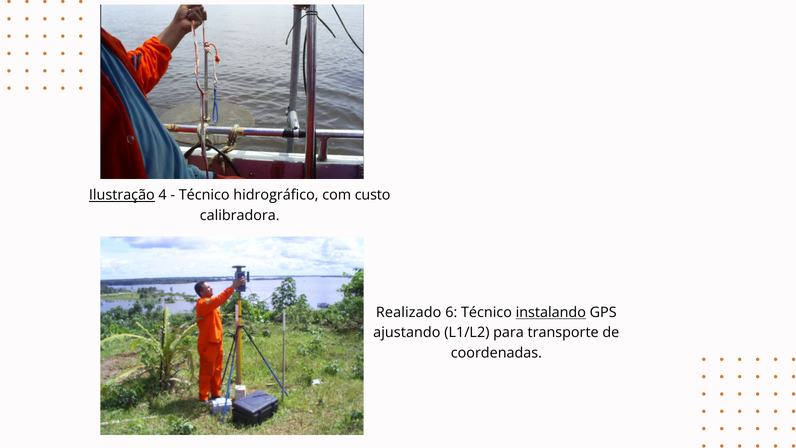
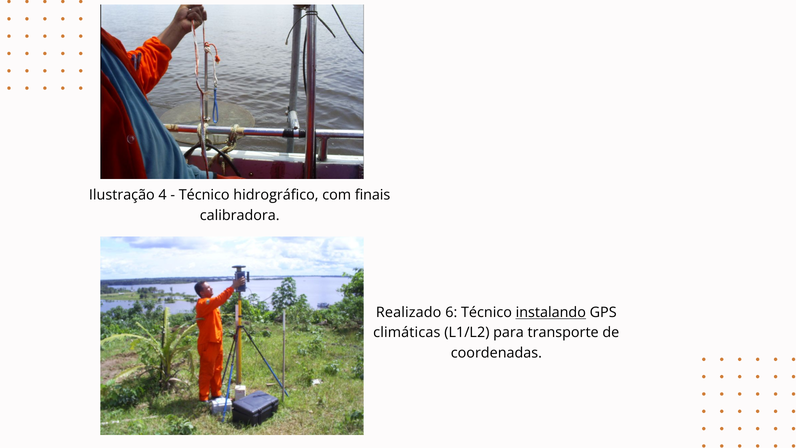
Ilustração underline: present -> none (122, 195)
custo: custo -> finais (373, 195)
ajustando: ajustando -> climáticas (407, 333)
